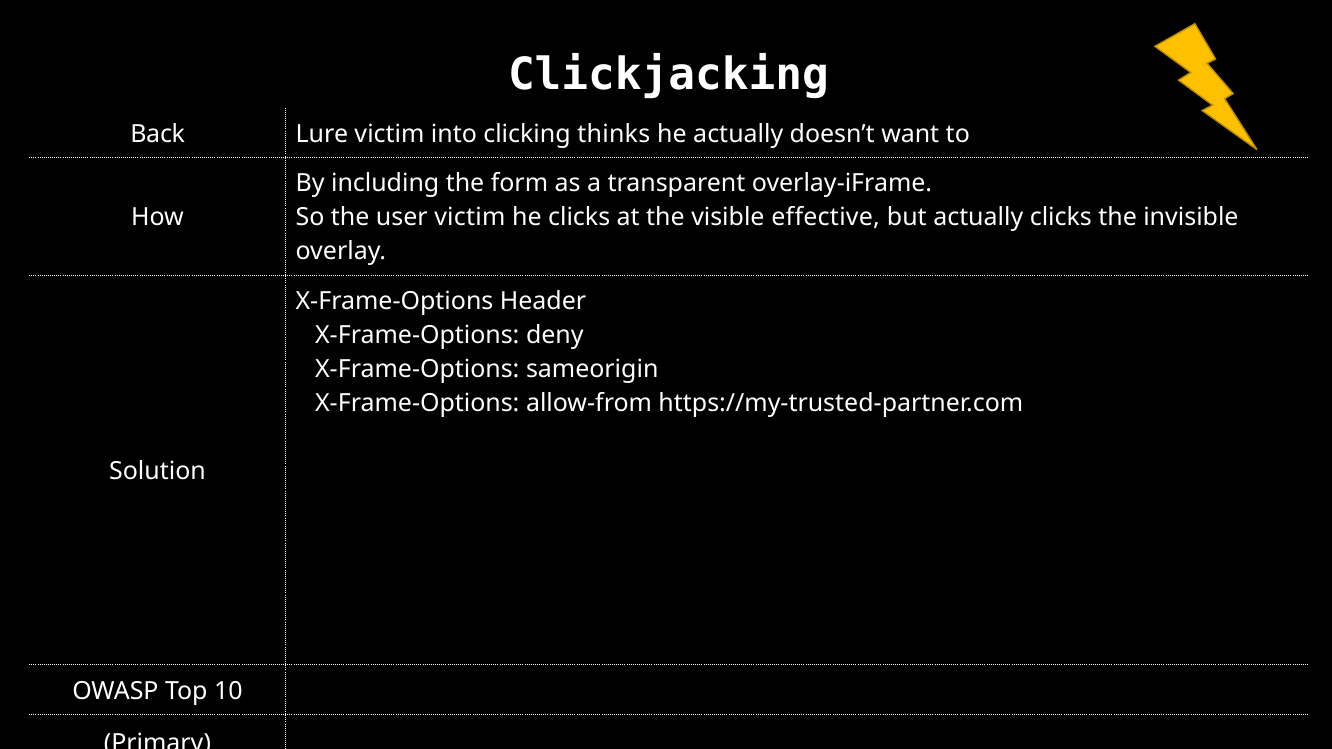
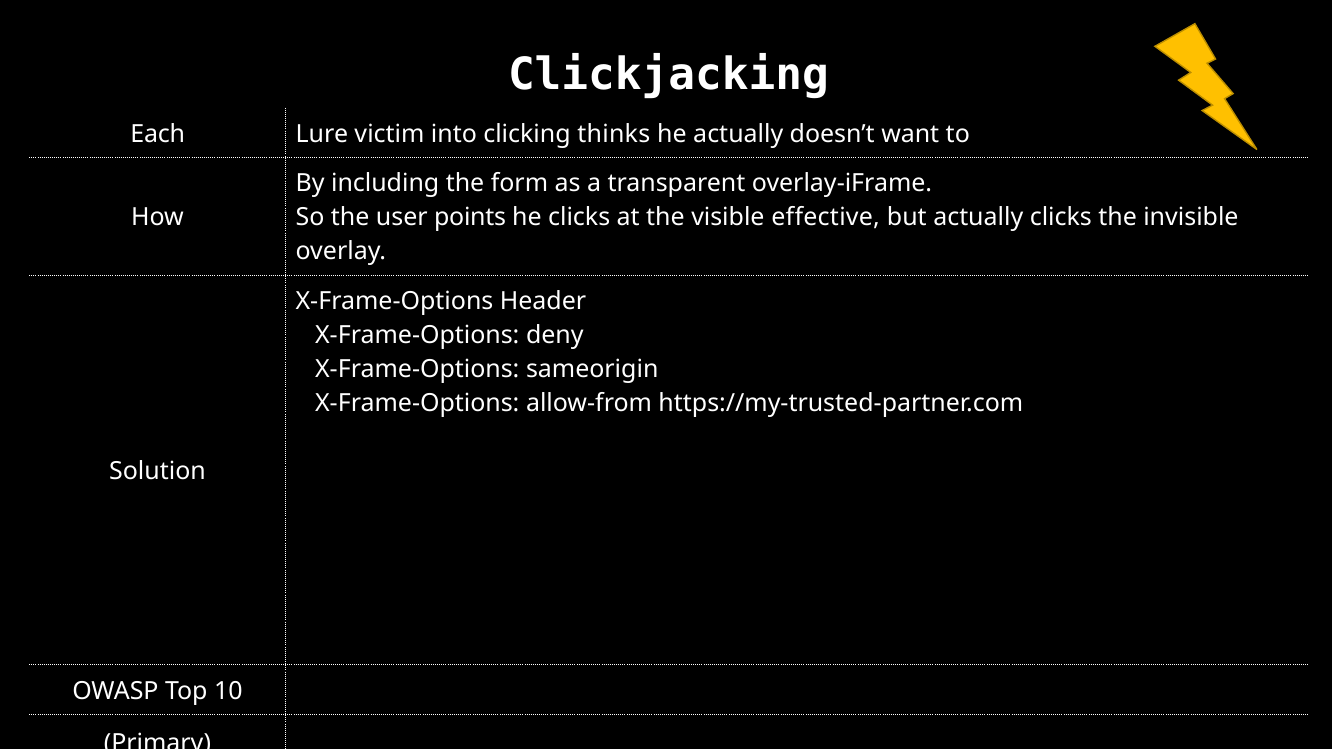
Back: Back -> Each (158, 134)
user victim: victim -> points (470, 218)
